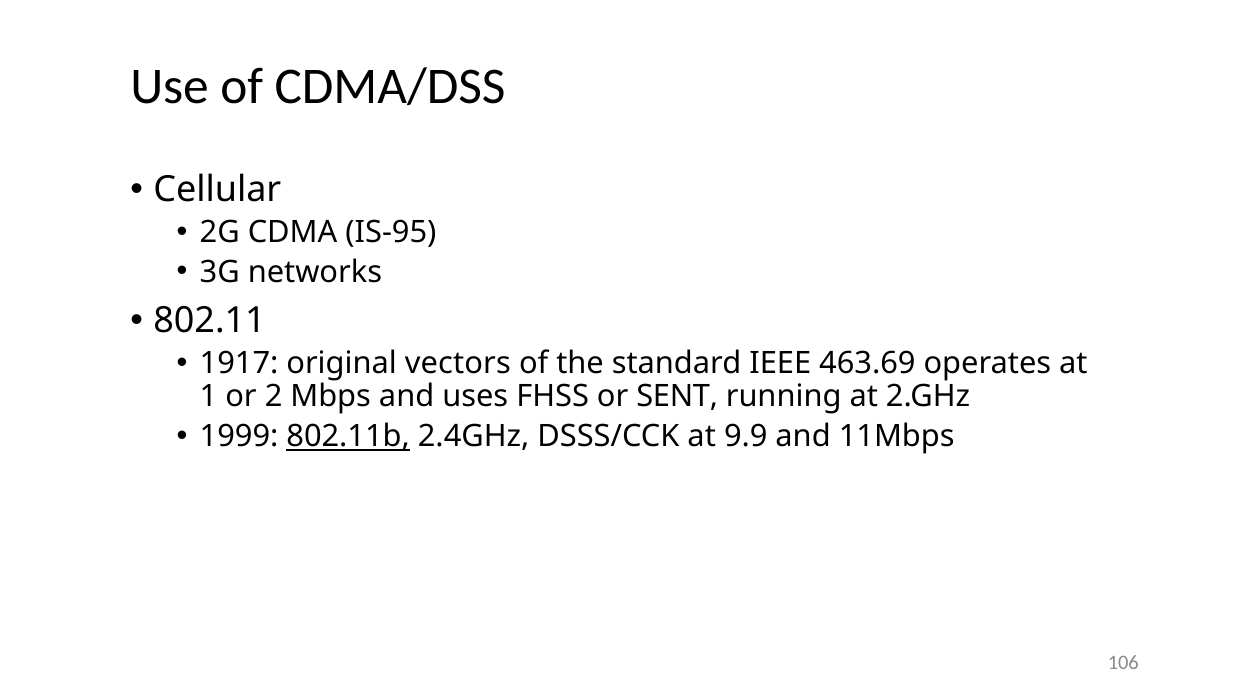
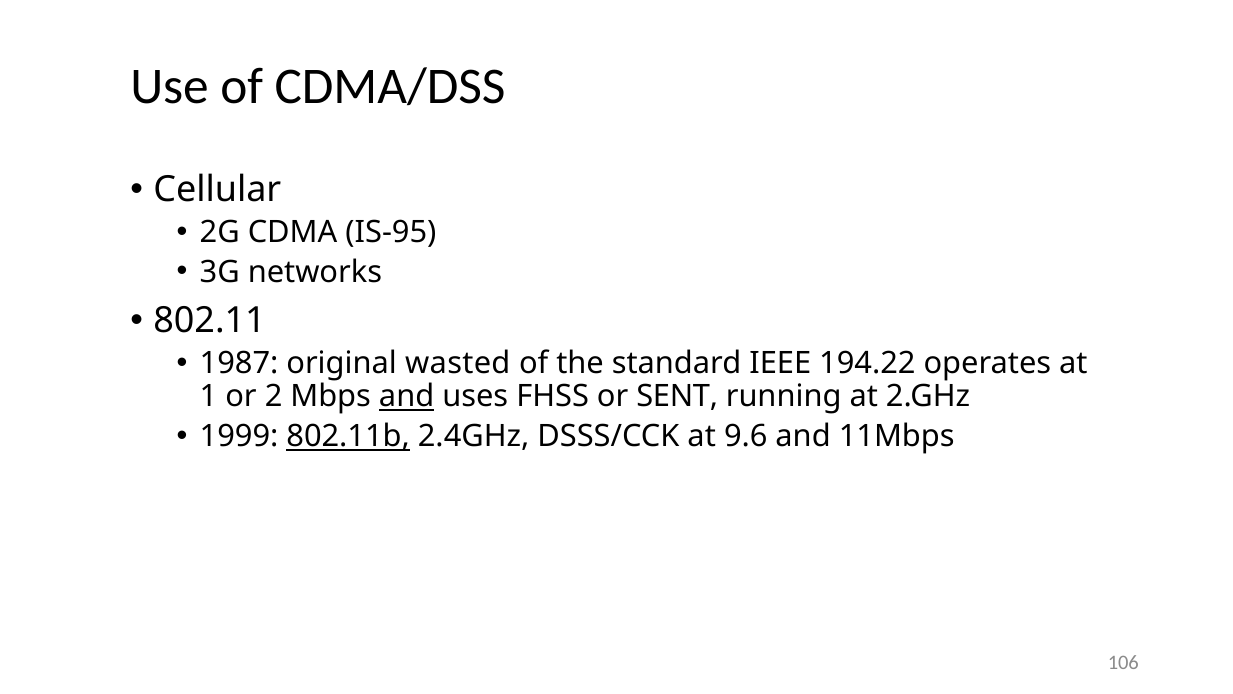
1917: 1917 -> 1987 (239, 363)
vectors: vectors -> wasted (458, 363)
463.69: 463.69 -> 194.22 (867, 363)
and underline: none -> present (407, 396)
9.9: 9.9 -> 9.6 (746, 436)
